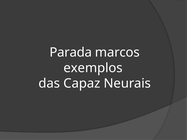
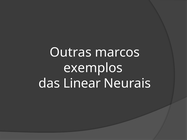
Parada: Parada -> Outras (71, 52)
Capaz: Capaz -> Linear (82, 84)
